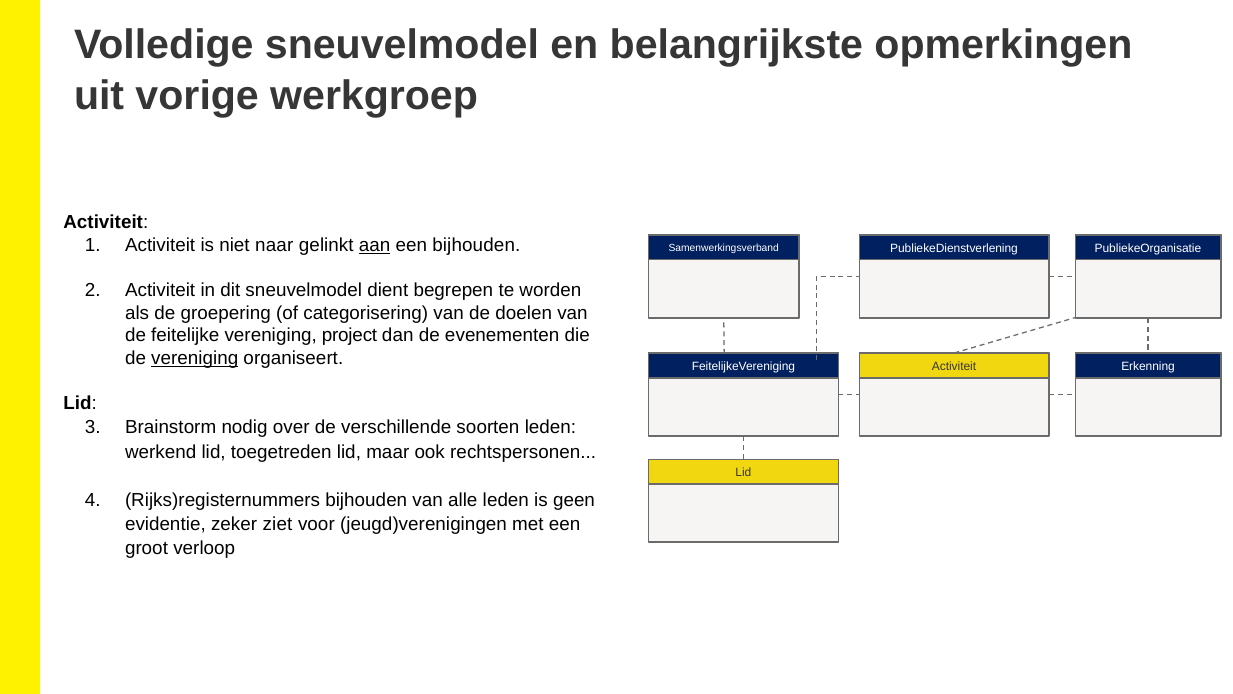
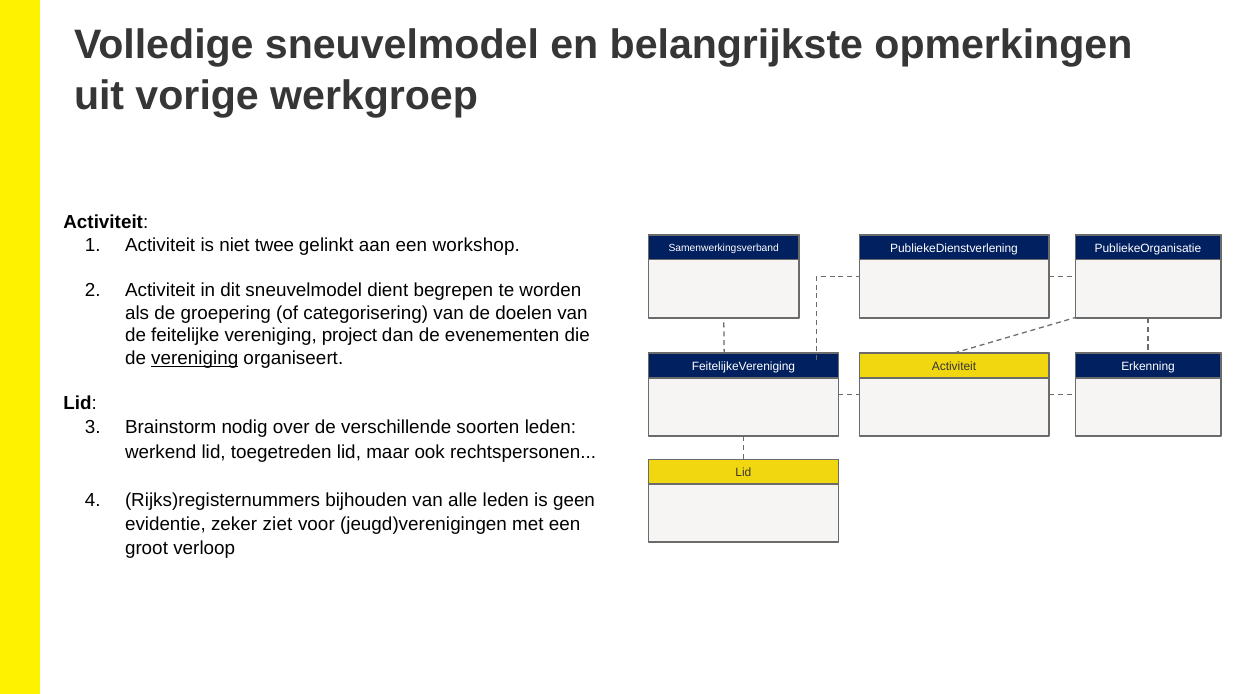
naar: naar -> twee (274, 245)
aan underline: present -> none (375, 245)
een bijhouden: bijhouden -> workshop (476, 245)
